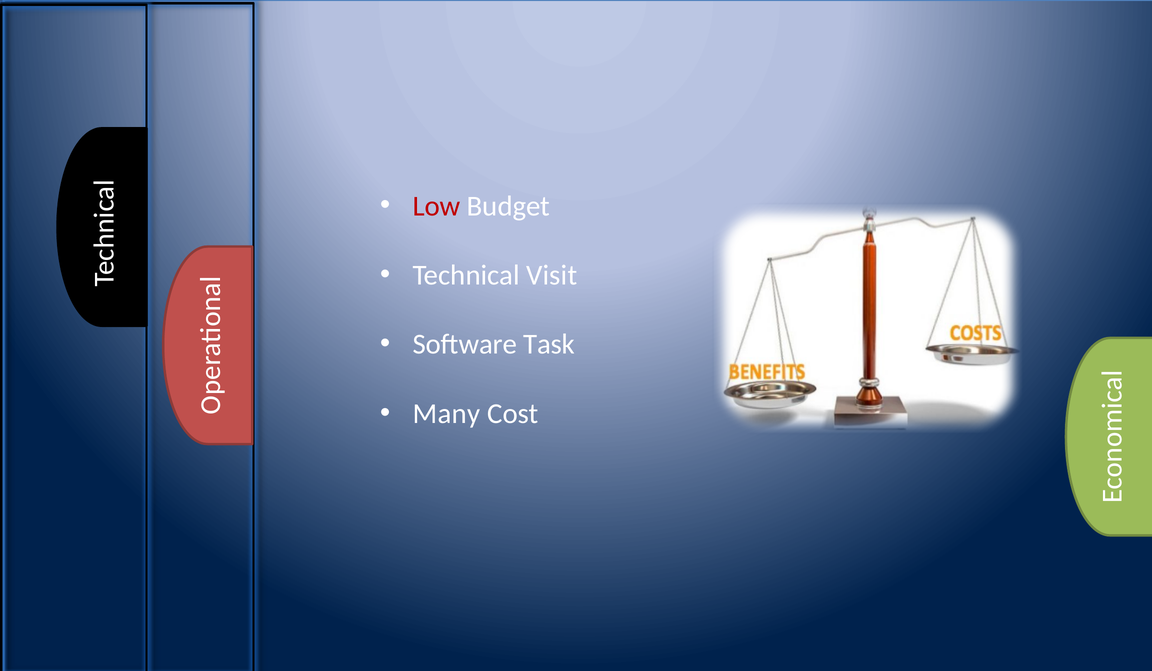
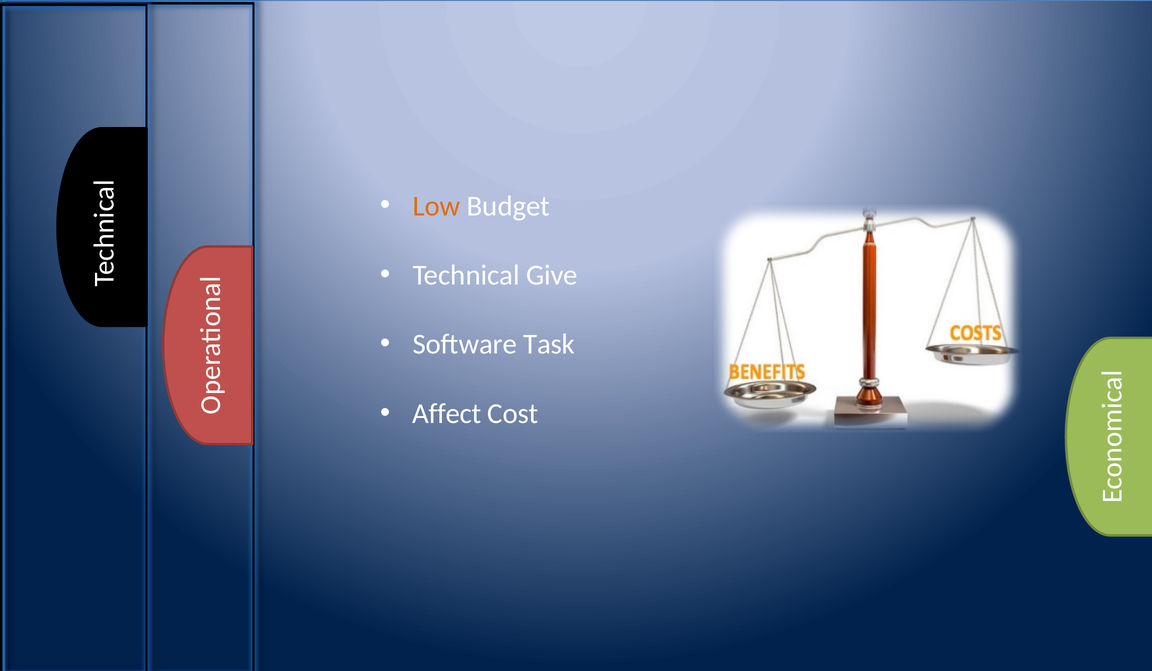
Low colour: red -> orange (436, 206)
Visit: Visit -> Give (552, 275)
Many: Many -> Affect (447, 414)
